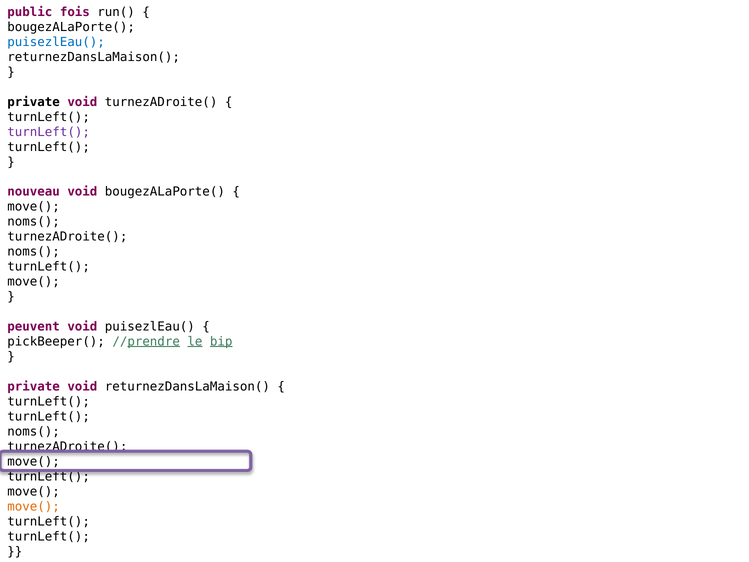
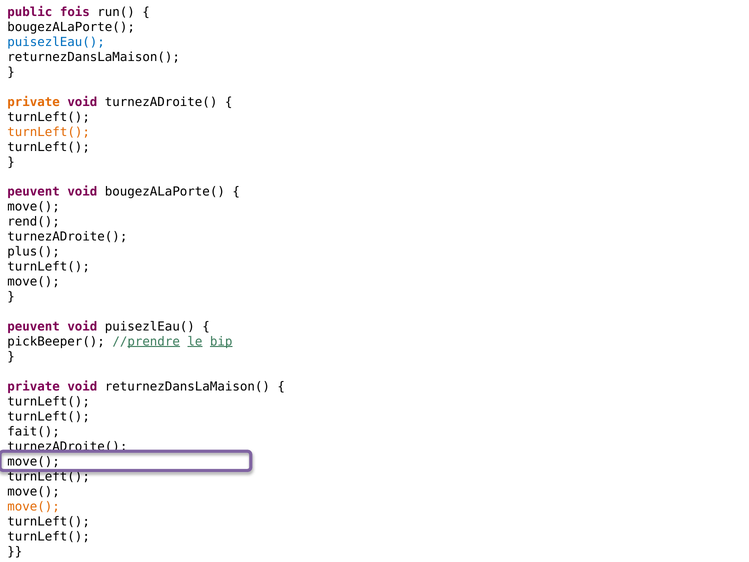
private colour: black -> orange (34, 102)
turnLeft( colour: purple -> orange (49, 132)
nouveau: nouveau -> peuvent (34, 192)
noms(: noms( -> rend( (34, 222)
noms(: noms( -> plus( (34, 252)
noms(: noms( -> fait( (34, 431)
